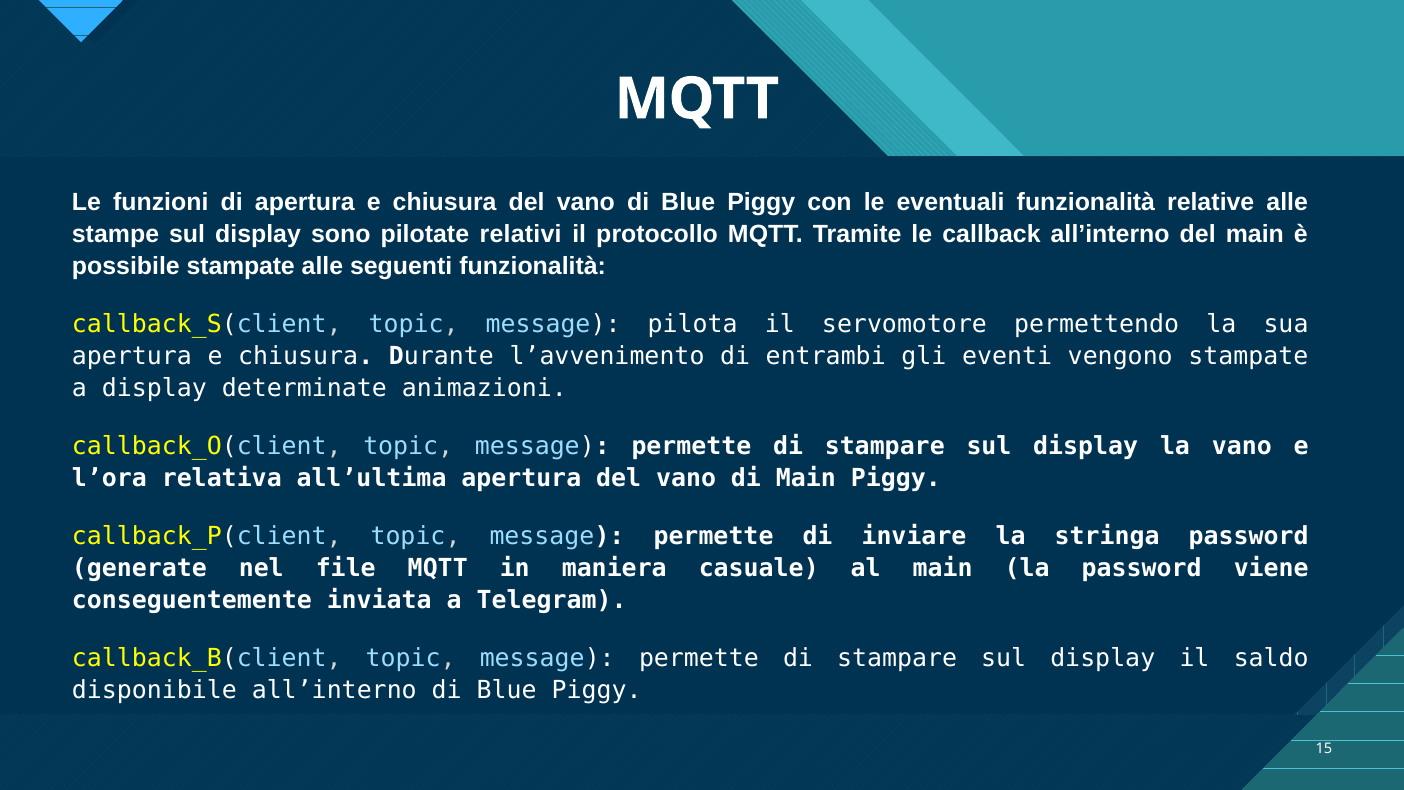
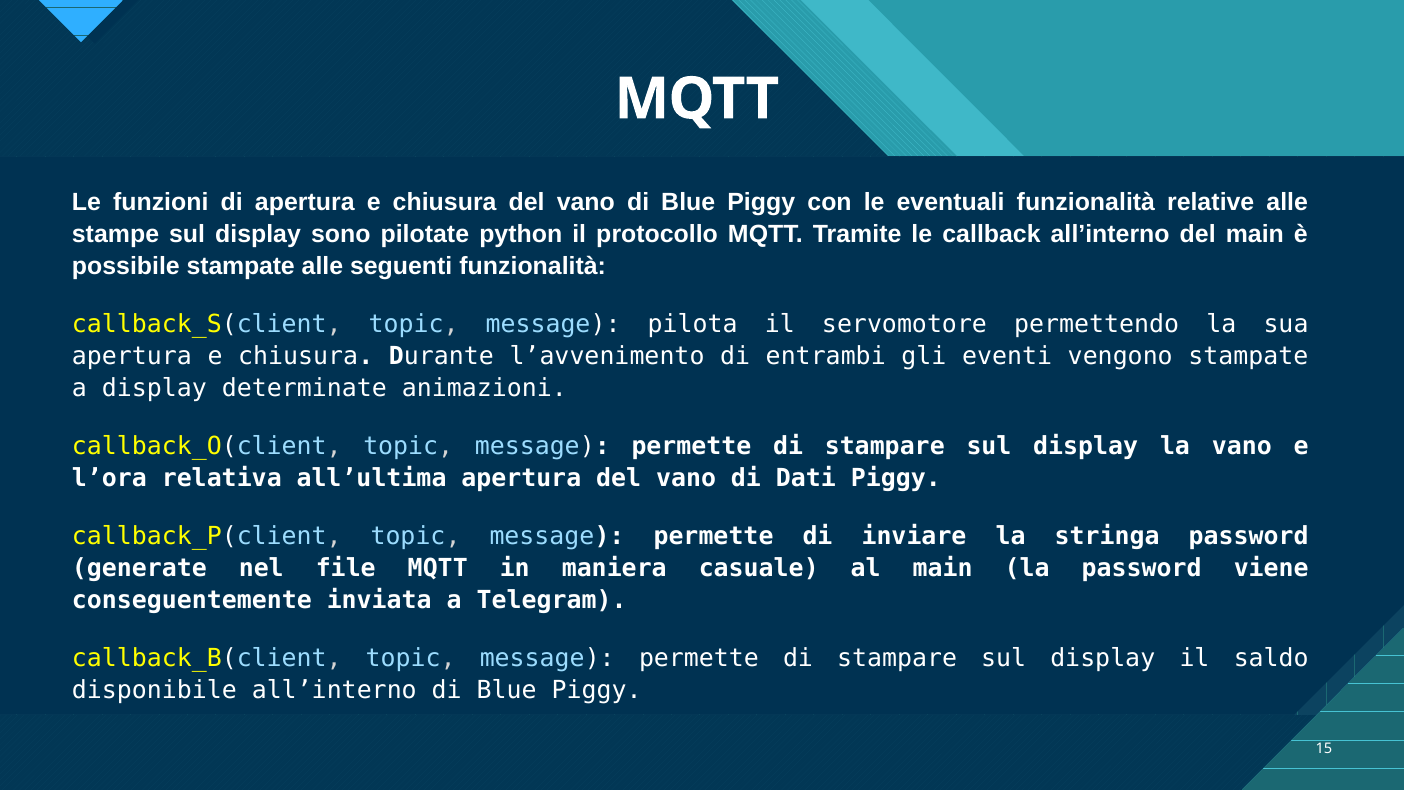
relativi: relativi -> python (521, 234)
di Main: Main -> Dati (806, 478)
